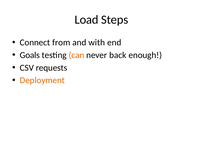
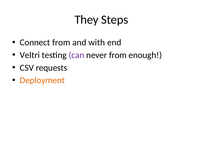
Load: Load -> They (87, 20)
Goals: Goals -> Veltri (30, 55)
can colour: orange -> purple (76, 55)
never back: back -> from (118, 55)
